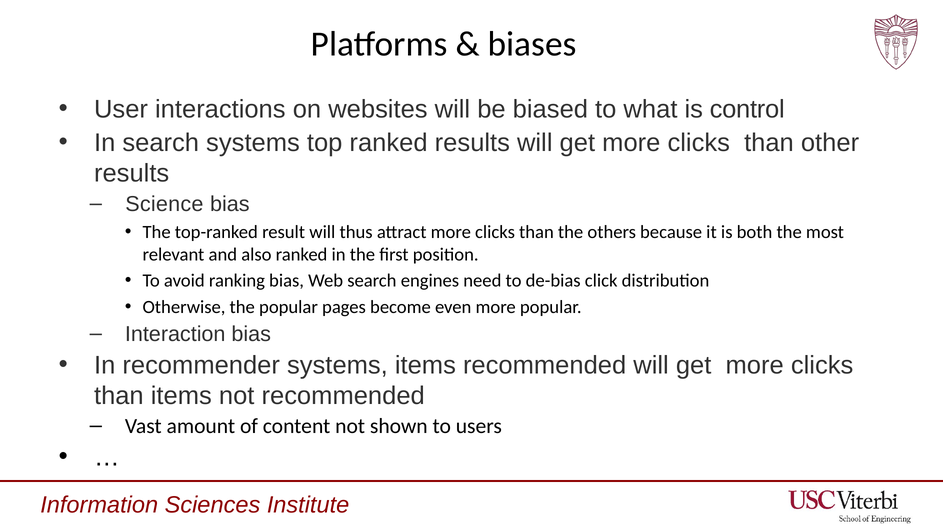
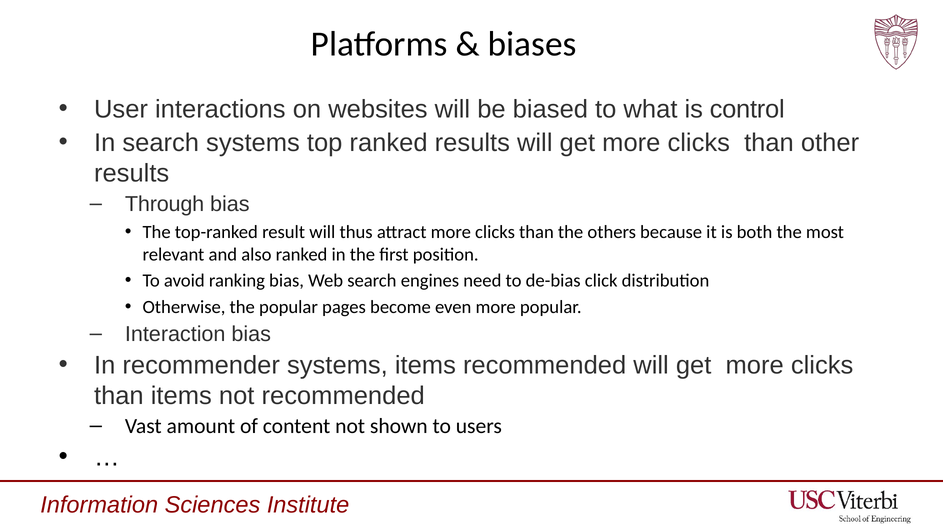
Science: Science -> Through (165, 204)
